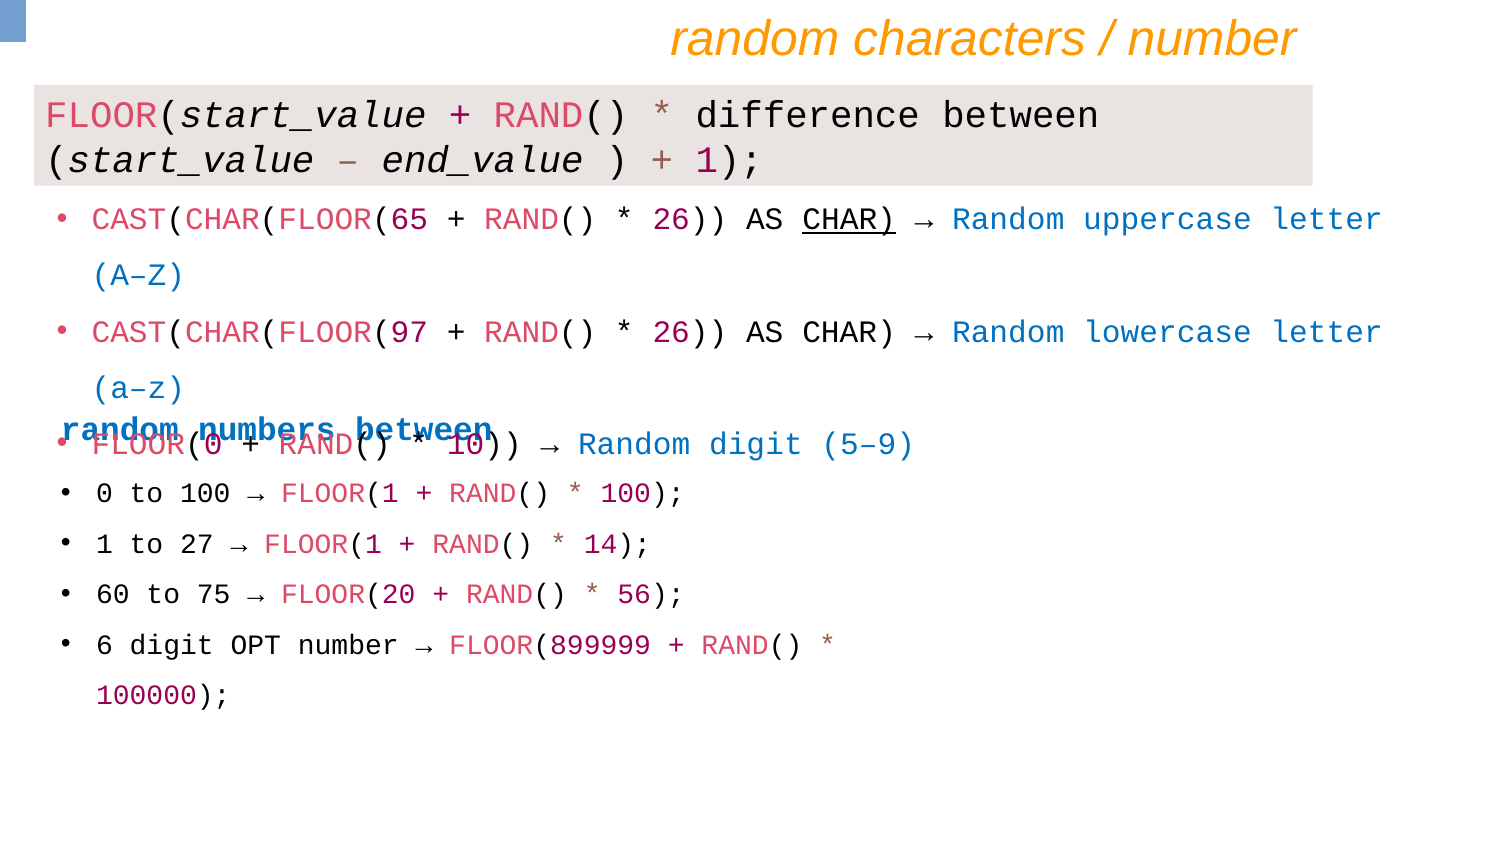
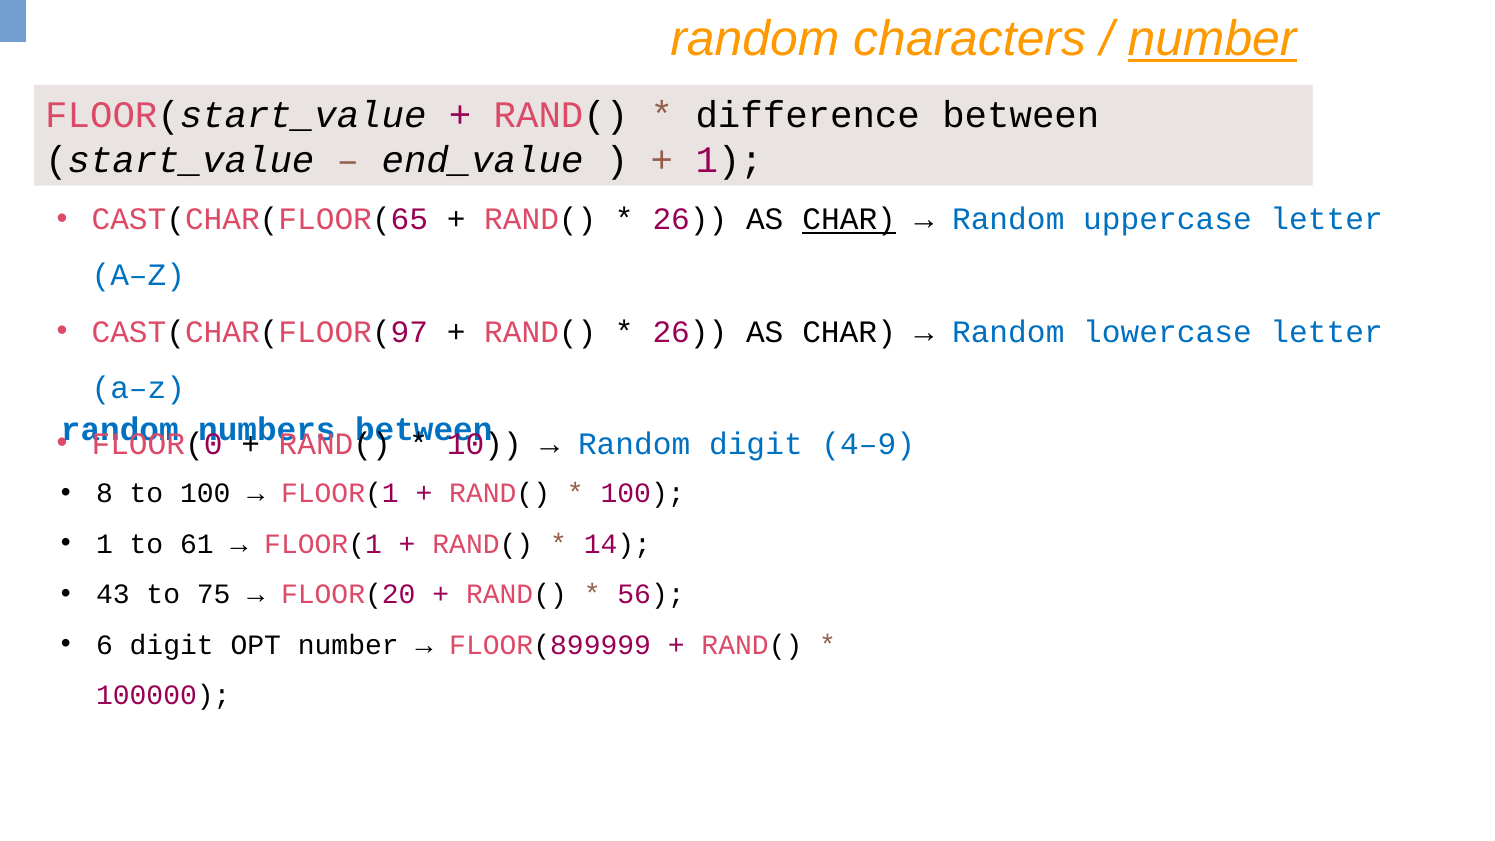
number underline: none -> present (1212, 39)
5–9: 5–9 -> 4–9 (868, 444)
0: 0 -> 8 (104, 494)
27: 27 -> 61 (197, 544)
60: 60 -> 43 (113, 595)
